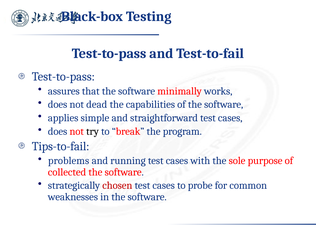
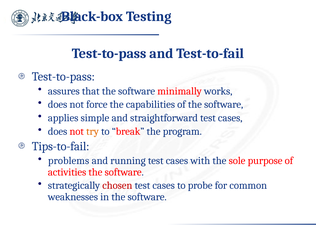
dead: dead -> force (97, 105)
try colour: black -> orange (92, 131)
collected: collected -> activities (67, 172)
